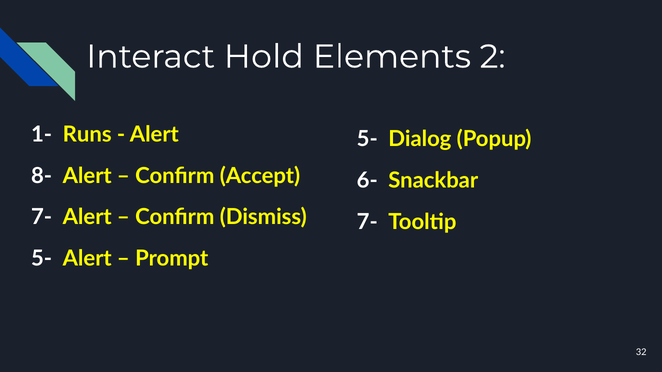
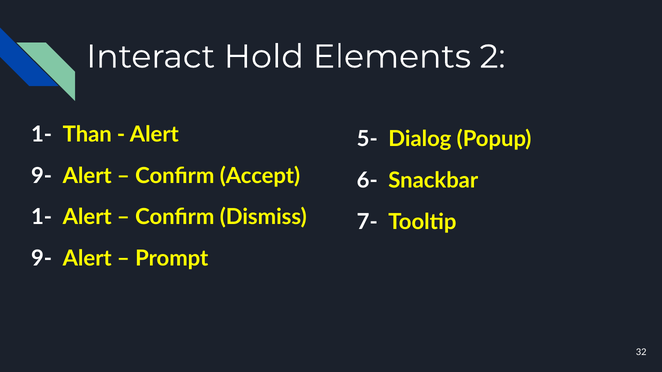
Runs: Runs -> Than (87, 134)
8-: 8- -> 9- (42, 176)
7-: 7- -> 1- (42, 217)
5-: 5- -> 9- (42, 259)
